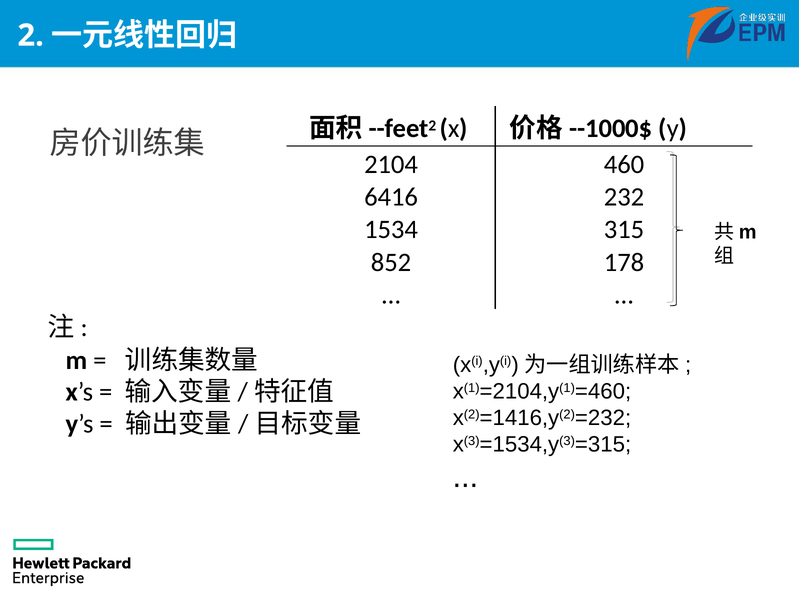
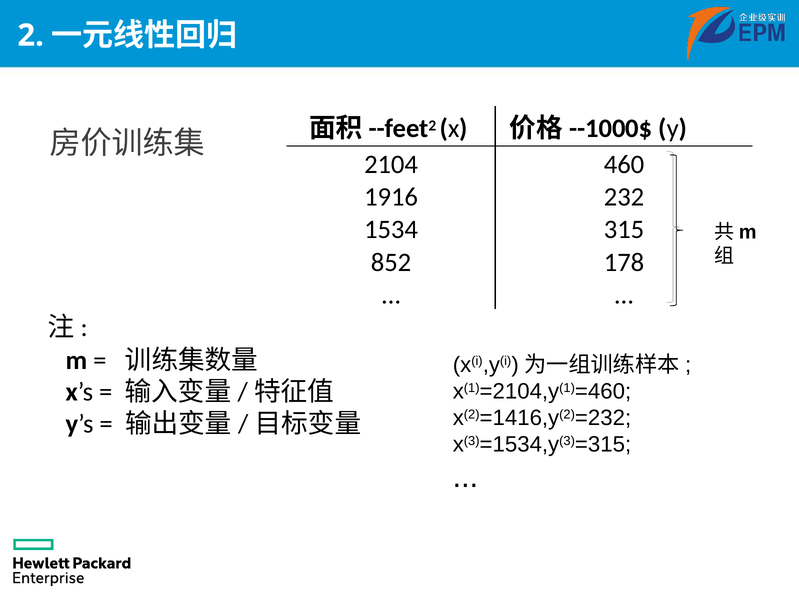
6416: 6416 -> 1916 (391, 197)
